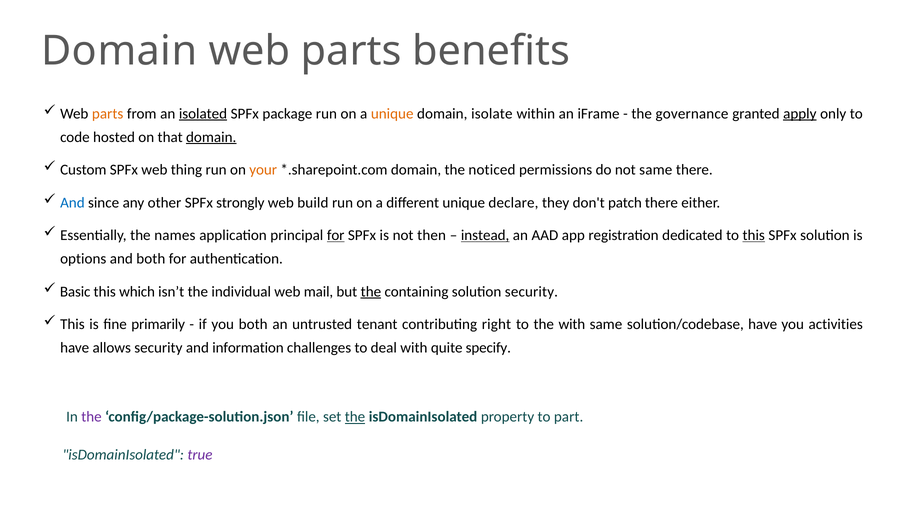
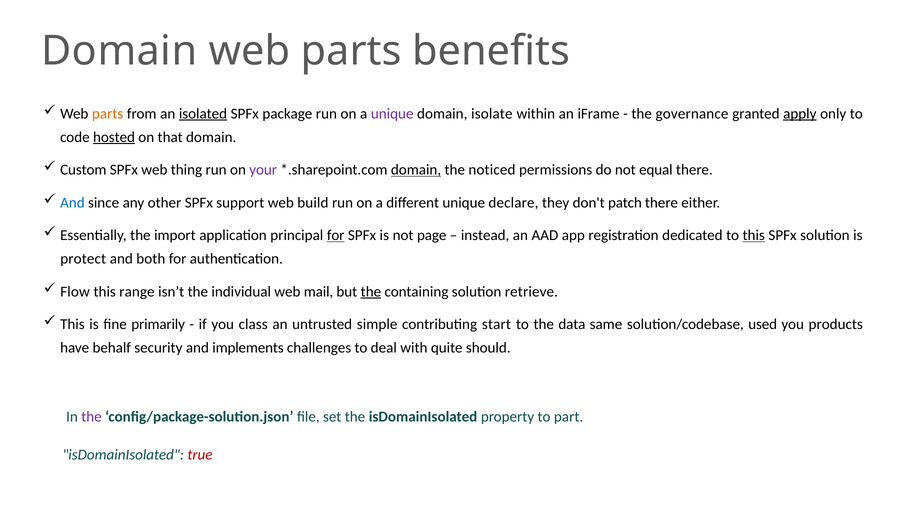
unique colour: orange -> purple (392, 114)
hosted underline: none -> present (114, 137)
domain underline: present -> none (211, 137)
your colour: orange -> purple (263, 170)
domain underline: none -> present (416, 170)
not same: same -> equal (656, 170)
strongly: strongly -> support (240, 203)
names: names -> import (175, 235)
then: then -> page (432, 235)
instead underline: present -> none (485, 235)
options: options -> protect (83, 259)
Basic: Basic -> Flow (75, 292)
which: which -> range (137, 292)
solution security: security -> retrieve (531, 292)
you both: both -> class (253, 324)
tenant: tenant -> simple (377, 324)
right: right -> start (496, 324)
the with: with -> data (572, 324)
solution/codebase have: have -> used (763, 324)
activities: activities -> products (836, 324)
allows: allows -> behalf (112, 348)
information: information -> implements (248, 348)
specify: specify -> should (488, 348)
the underline: present -> none (355, 417)
true colour: purple -> red (200, 455)
